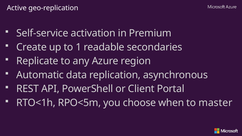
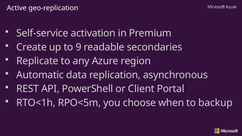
1: 1 -> 9 (79, 47)
master: master -> backup (216, 103)
